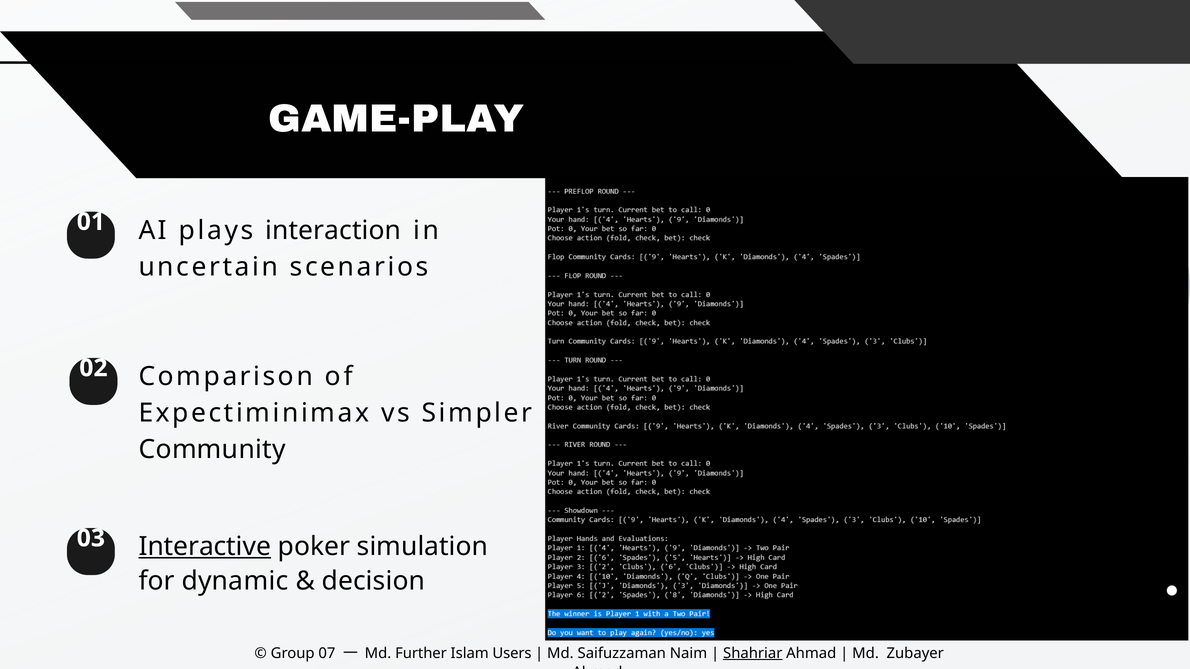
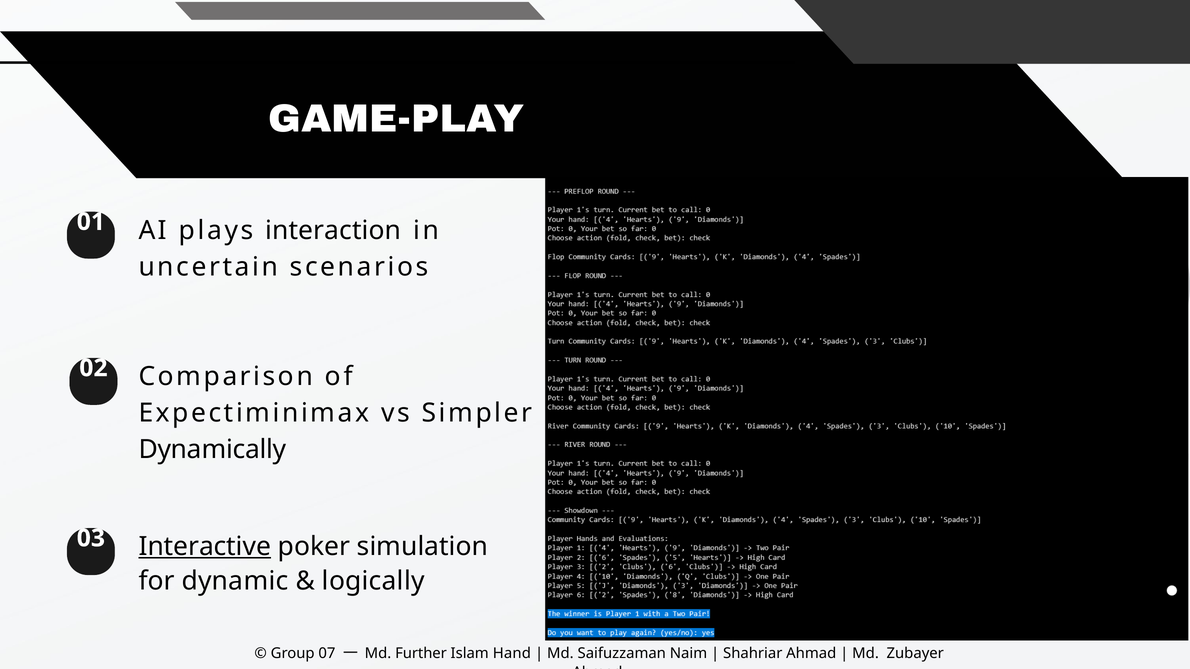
Community: Community -> Dynamically (212, 450)
decision: decision -> logically (373, 581)
Users: Users -> Hand (512, 654)
Shahriar underline: present -> none (753, 654)
